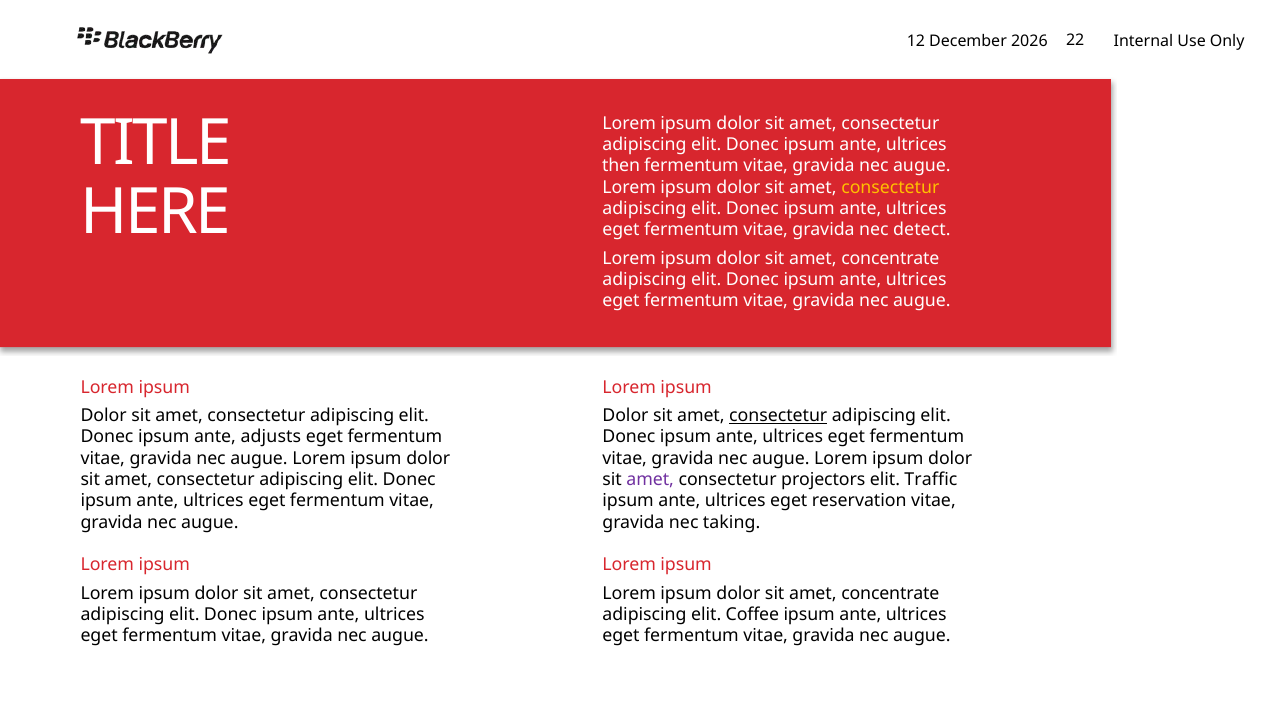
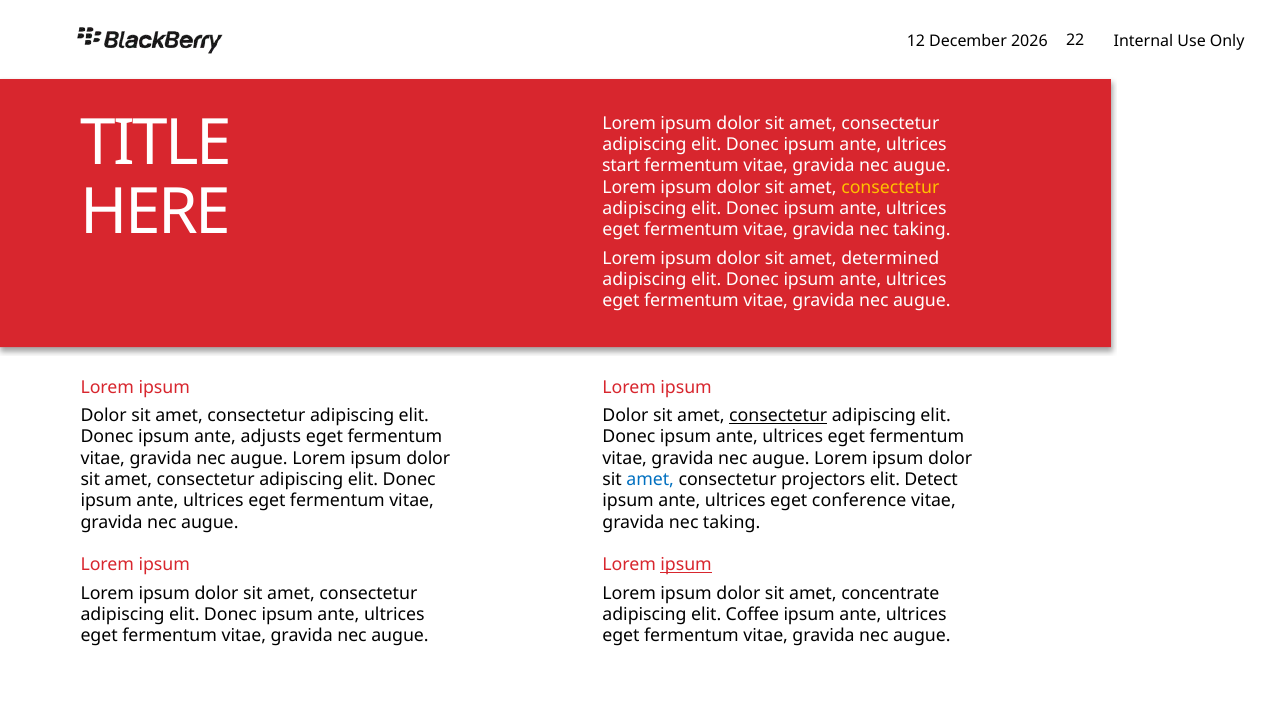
then: then -> start (621, 166)
detect: detect -> taking (922, 230)
concentrate: concentrate -> determined (890, 258)
amet colour: purple -> blue (650, 480)
Traffic: Traffic -> Detect (931, 480)
reservation: reservation -> conference (859, 501)
ipsum underline: none -> present (686, 565)
